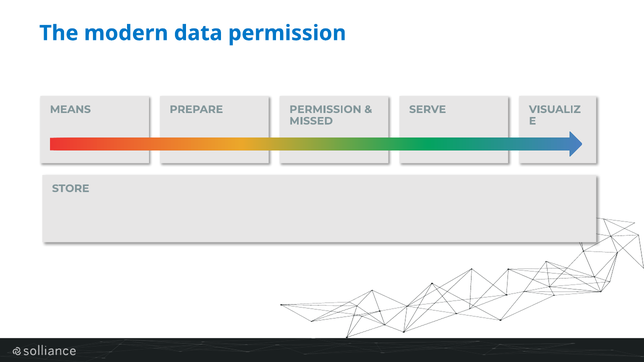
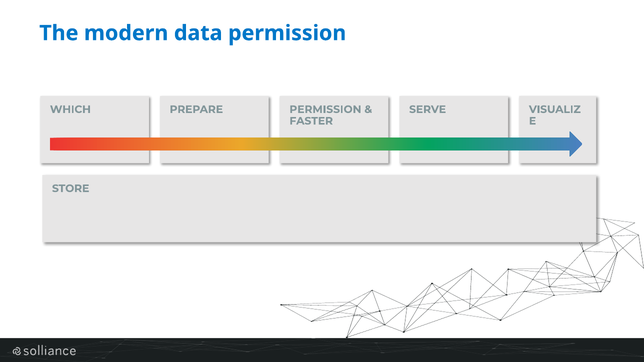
MEANS: MEANS -> WHICH (70, 109)
MISSED: MISSED -> FASTER (311, 121)
